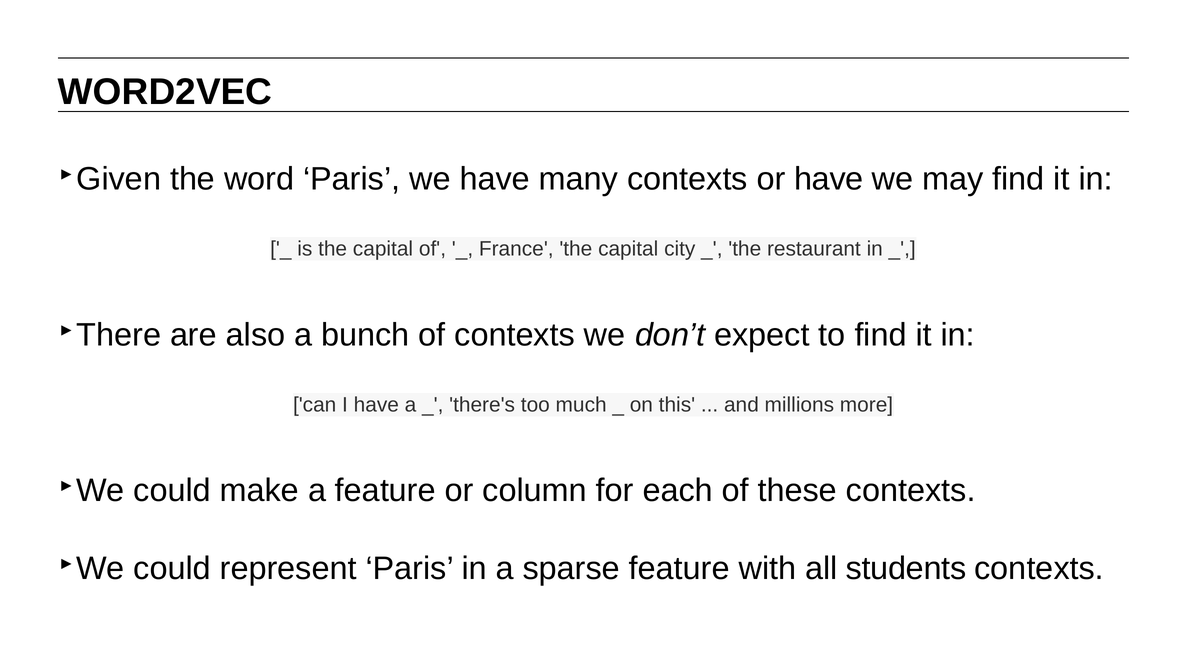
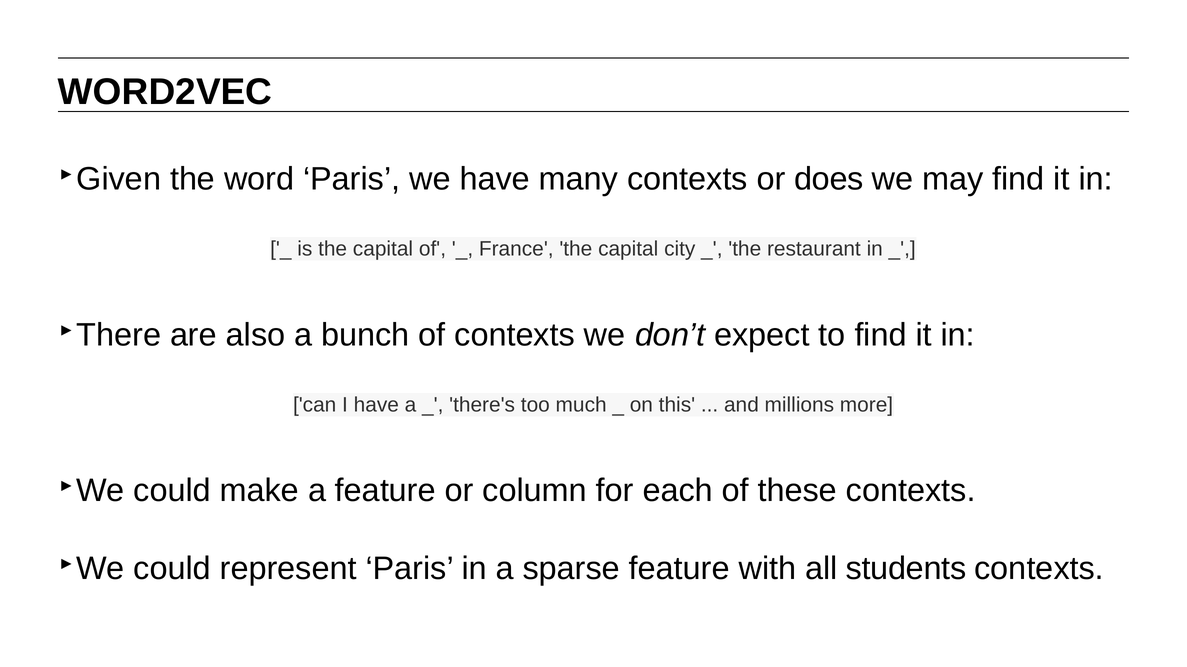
or have: have -> does (829, 179)
